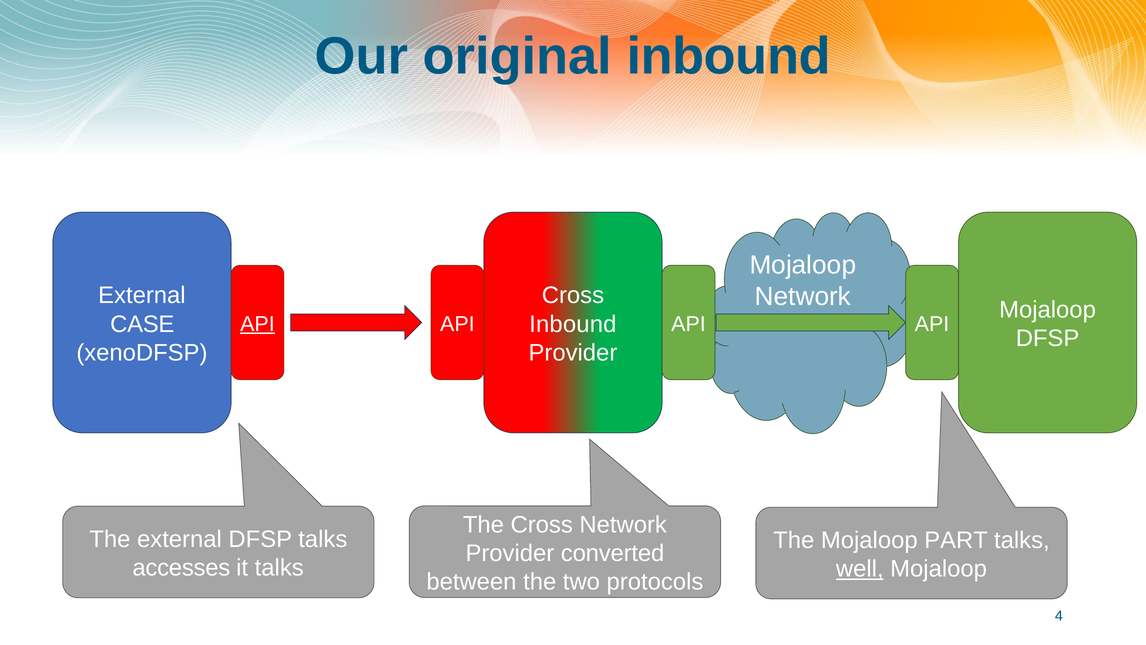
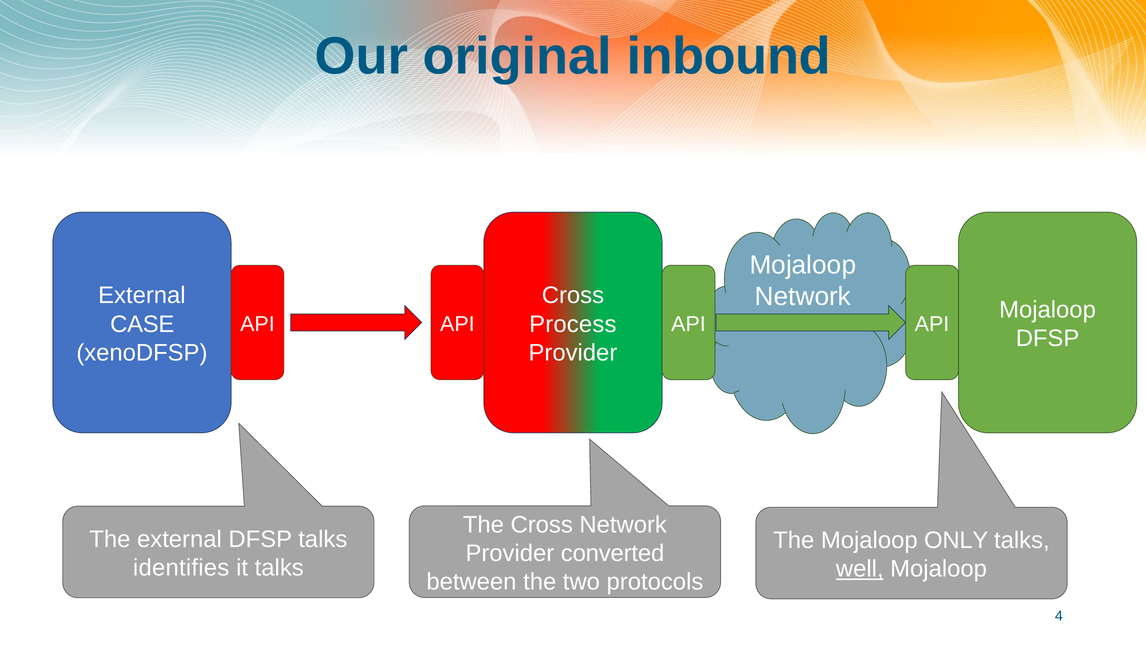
Inbound: Inbound -> Process (573, 324)
API underline: present -> none (257, 324)
PART: PART -> ONLY (956, 540)
accesses: accesses -> identifies (181, 568)
